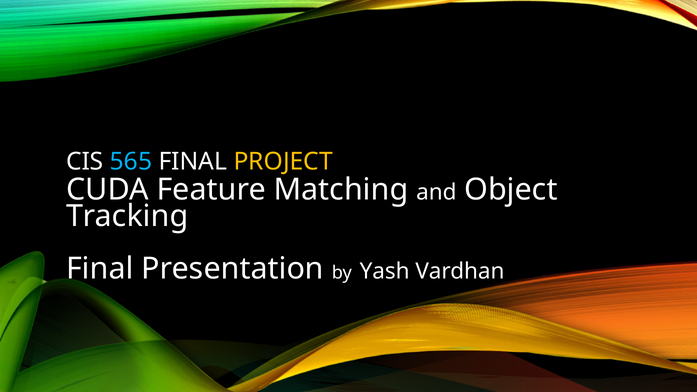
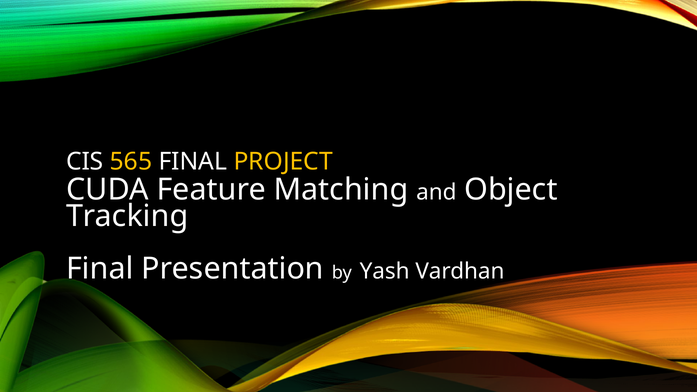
565 colour: light blue -> yellow (131, 162)
